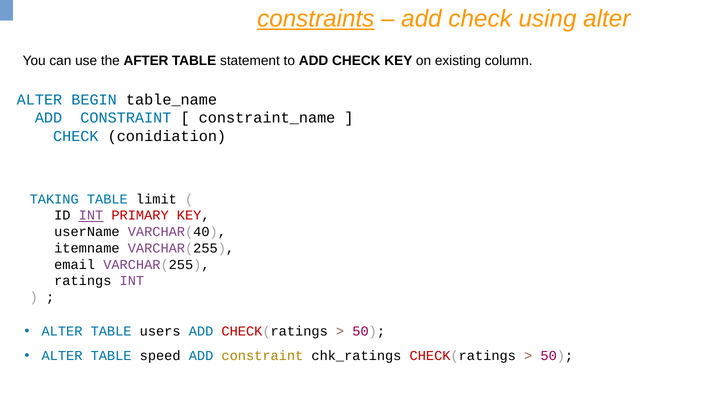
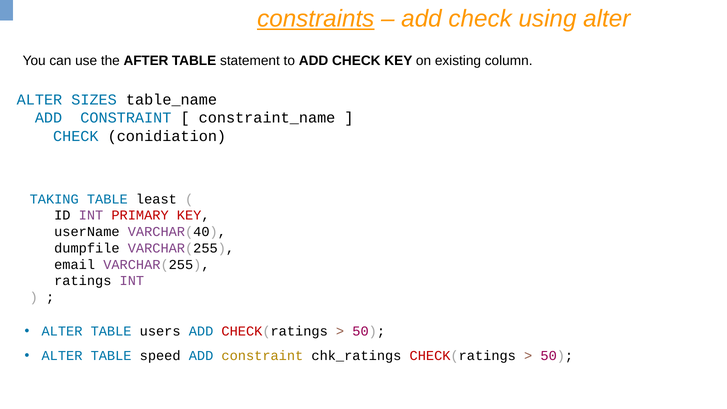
BEGIN: BEGIN -> SIZES (94, 100)
limit: limit -> least (156, 199)
INT underline: present -> none (91, 215)
itemname: itemname -> dumpfile (87, 248)
